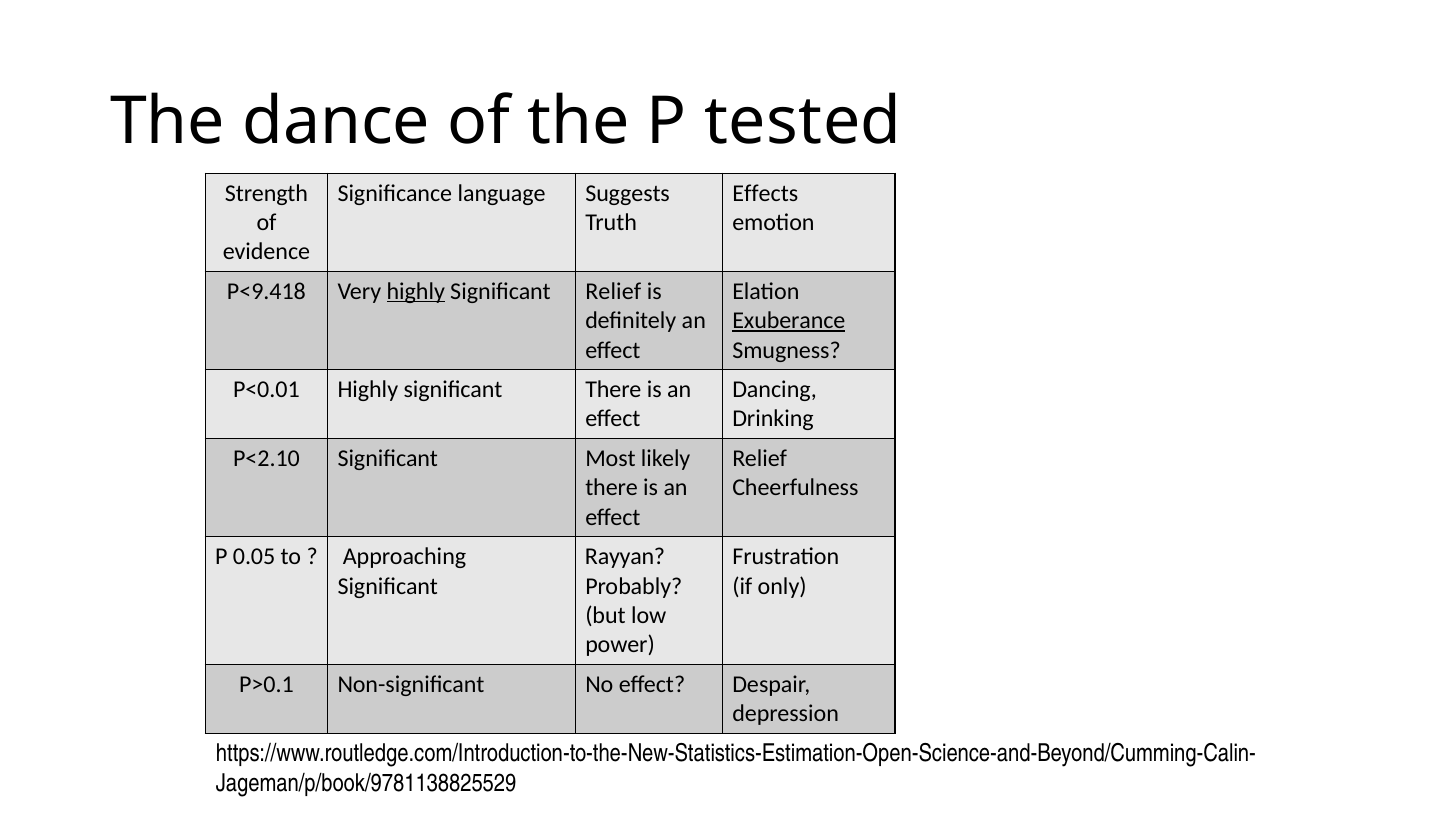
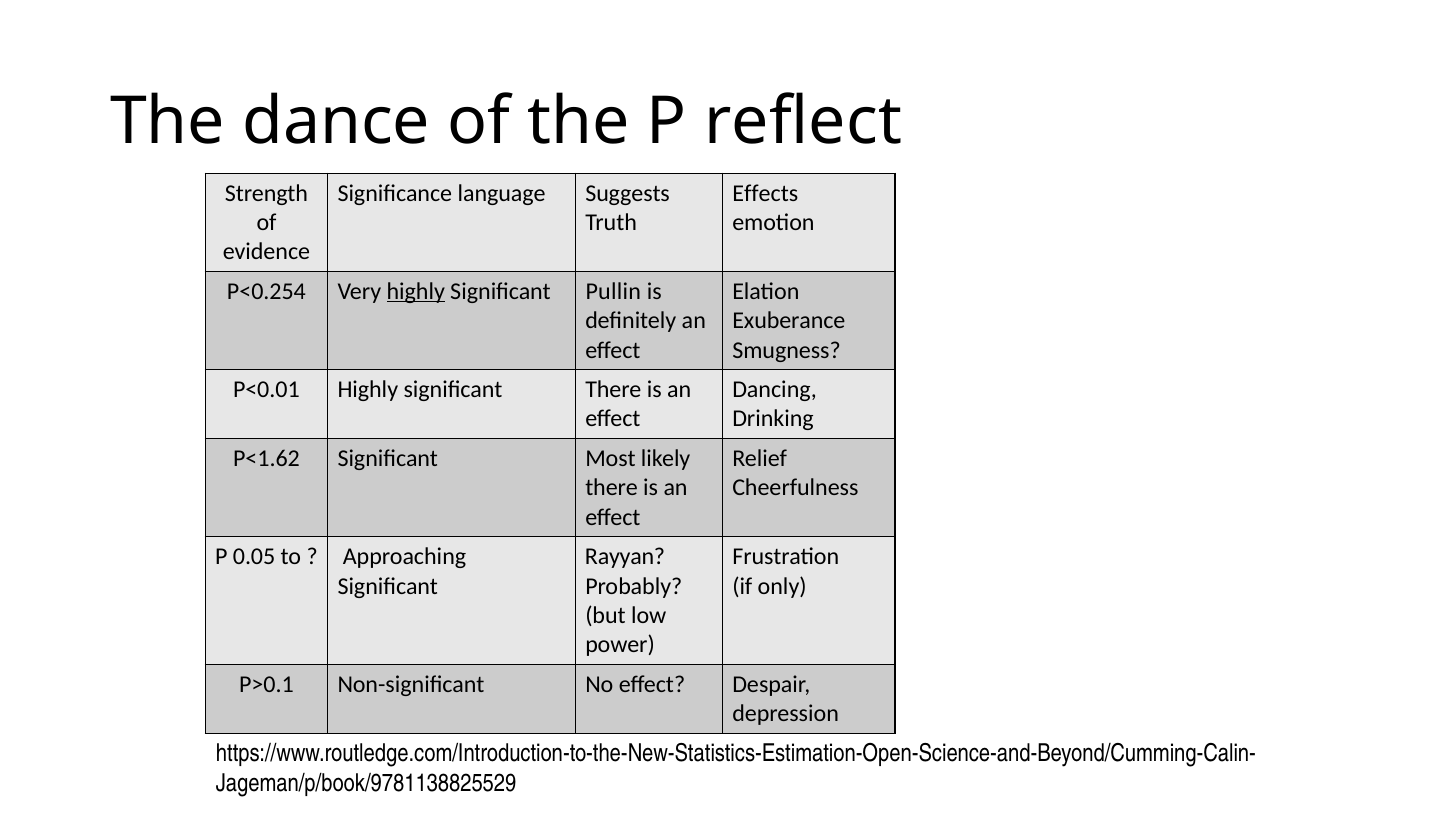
tested: tested -> reflect (803, 121)
P<9.418: P<9.418 -> P<0.254 (266, 291)
Significant Relief: Relief -> Pullin (613, 291)
Exuberance underline: present -> none (789, 321)
P<2.10: P<2.10 -> P<1.62 (267, 458)
